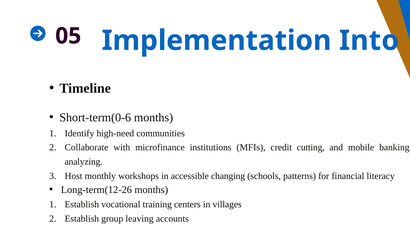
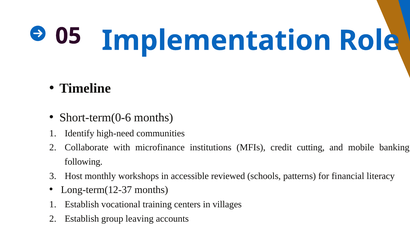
Into: Into -> Role (369, 41)
analyzing: analyzing -> following (84, 161)
changing: changing -> reviewed (228, 176)
Long-term(12-26: Long-term(12-26 -> Long-term(12-37 (96, 189)
